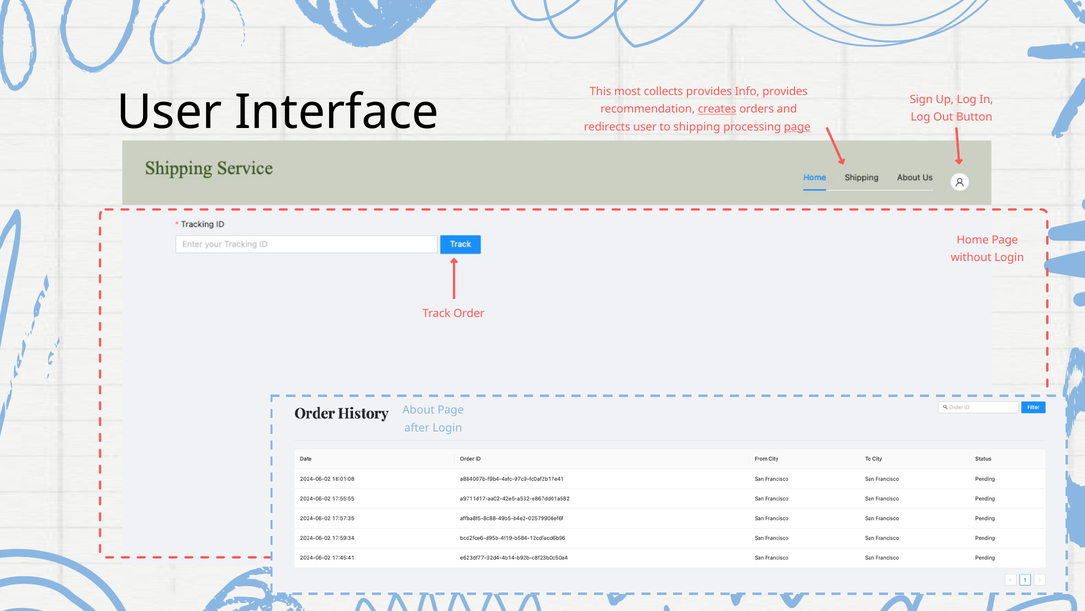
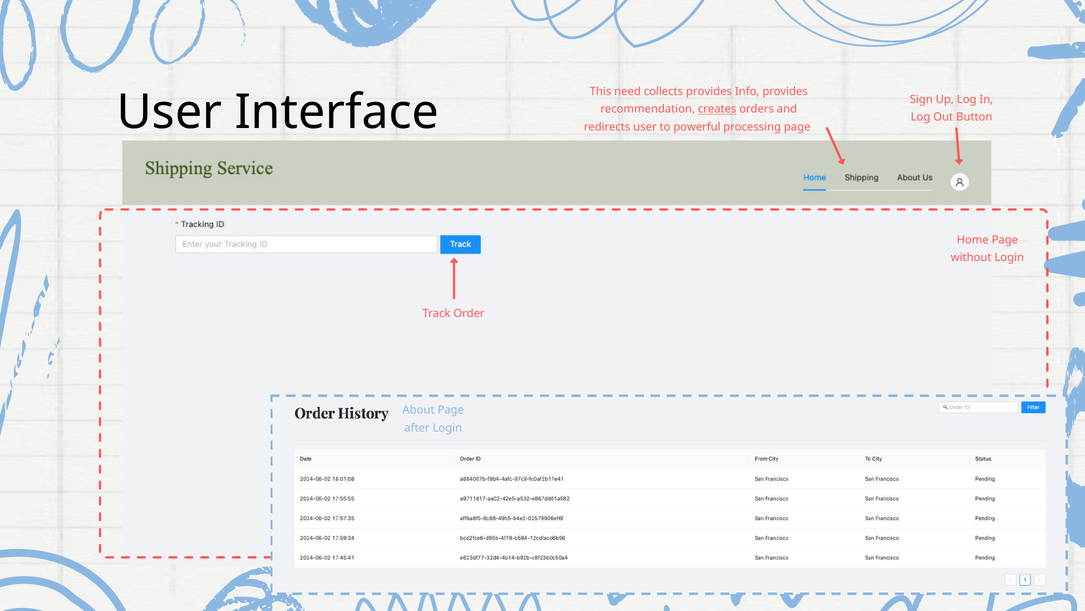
most: most -> need (628, 91)
shipping: shipping -> powerful (697, 127)
page underline: present -> none (797, 127)
